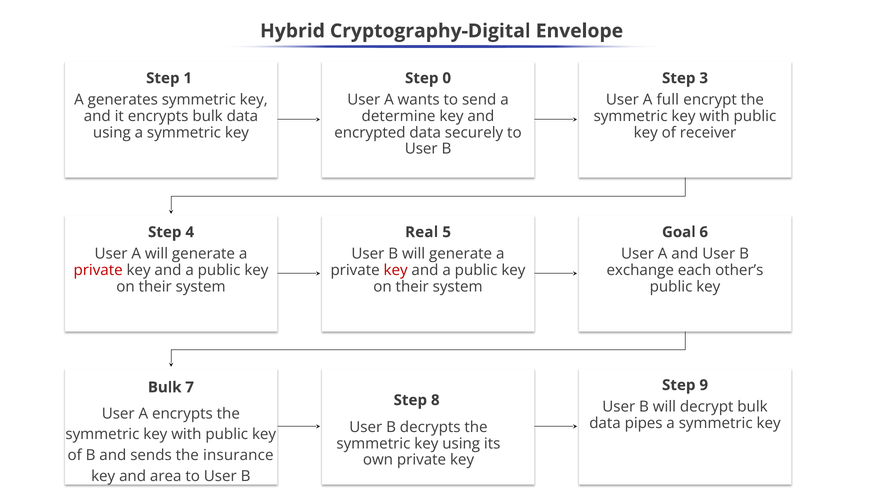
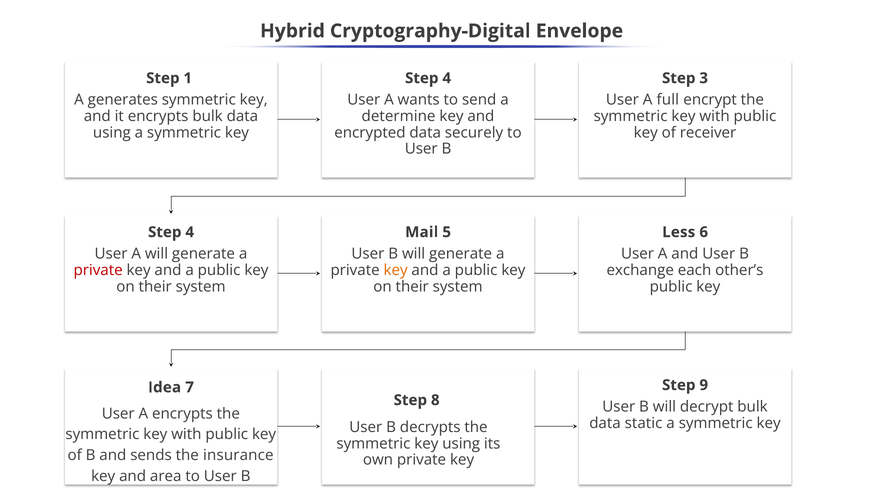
0: 0 -> 4 (447, 78)
Real: Real -> Mail (422, 232)
Goal: Goal -> Less (679, 232)
key colour: red -> orange (396, 271)
Bulk: Bulk -> Idea (165, 388)
pipes: pipes -> static (644, 424)
